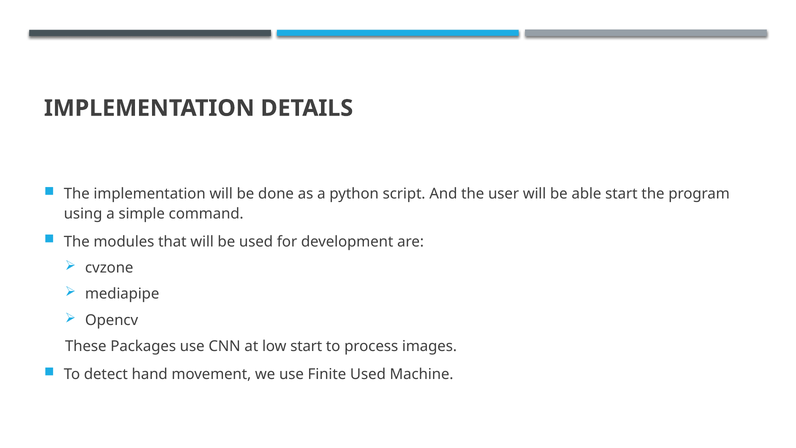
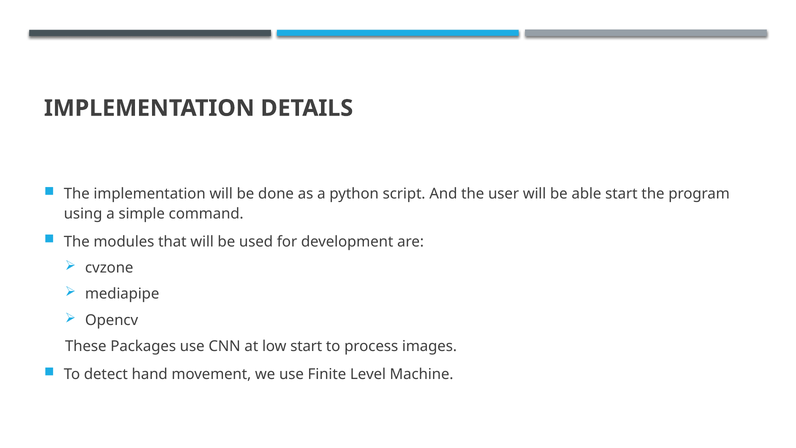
Finite Used: Used -> Level (368, 374)
